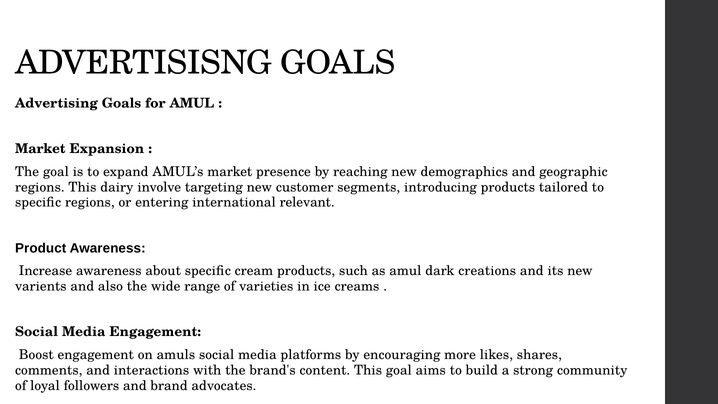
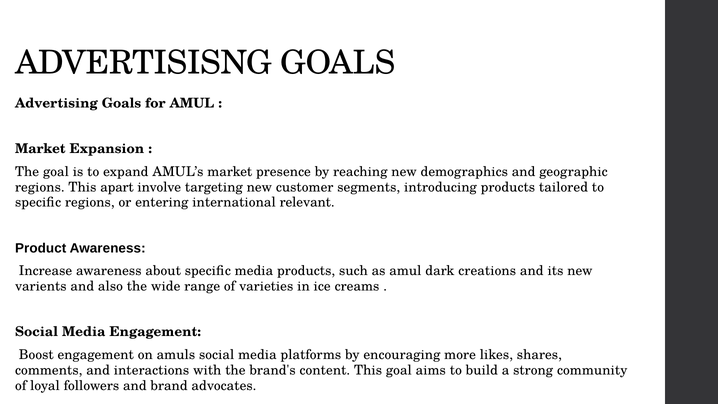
dairy: dairy -> apart (117, 187)
specific cream: cream -> media (254, 271)
